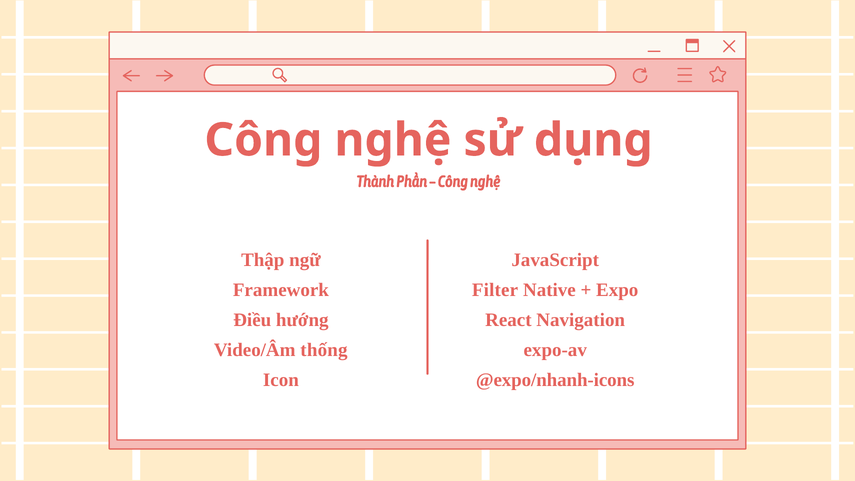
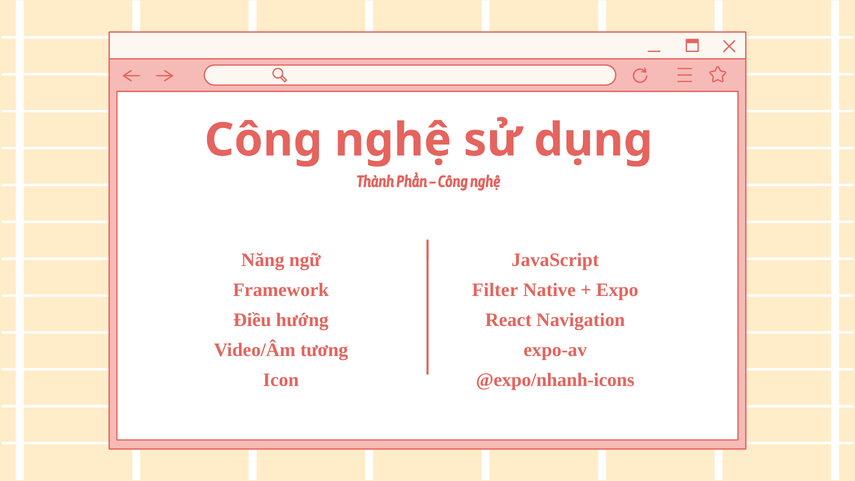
Thập: Thập -> Năng (263, 260)
thống: thống -> tương (324, 350)
